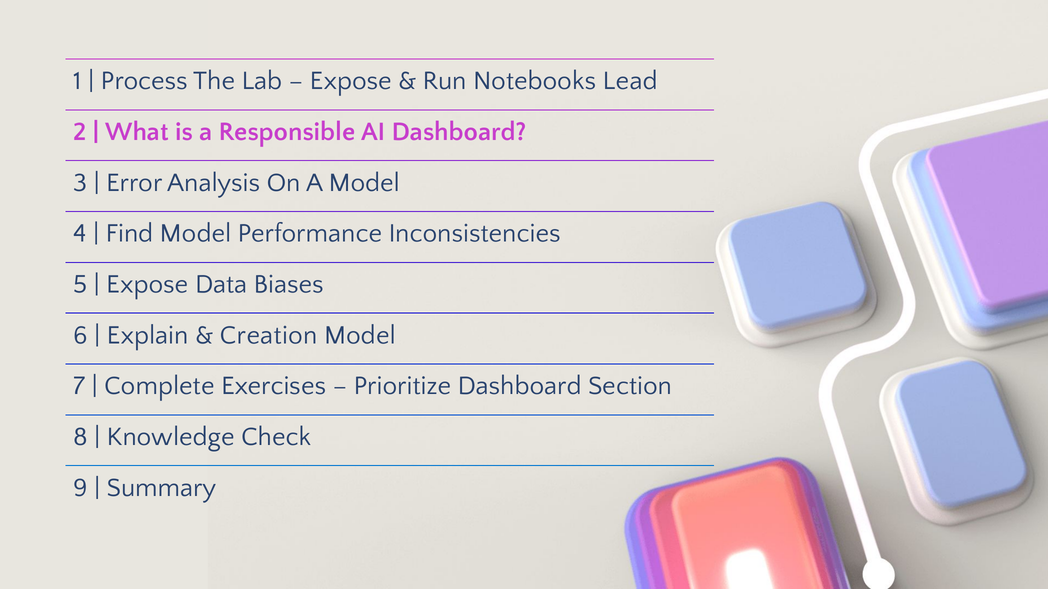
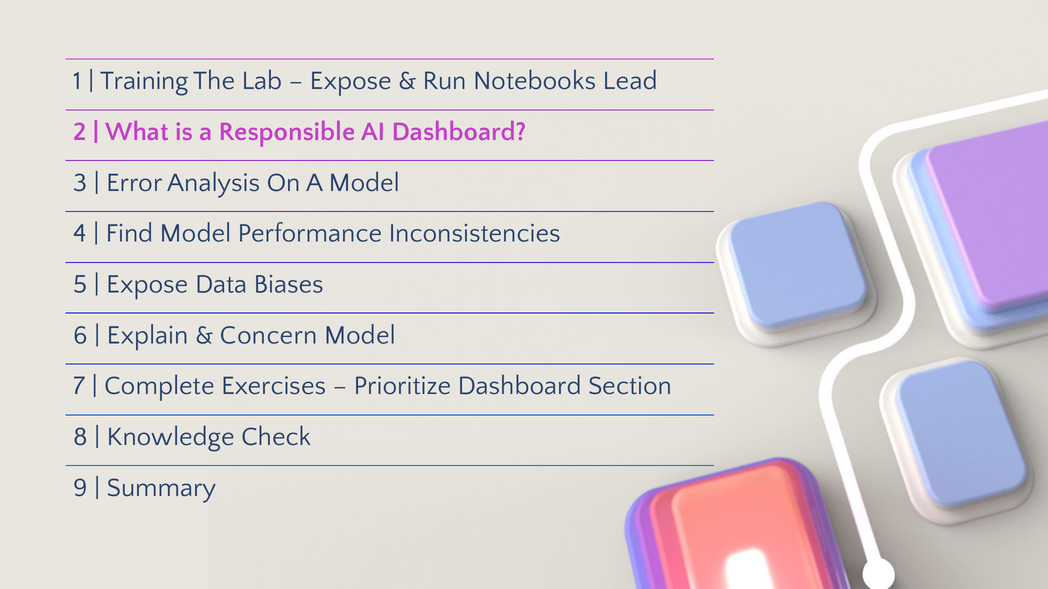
Process: Process -> Training (144, 81)
Creation: Creation -> Concern (269, 335)
